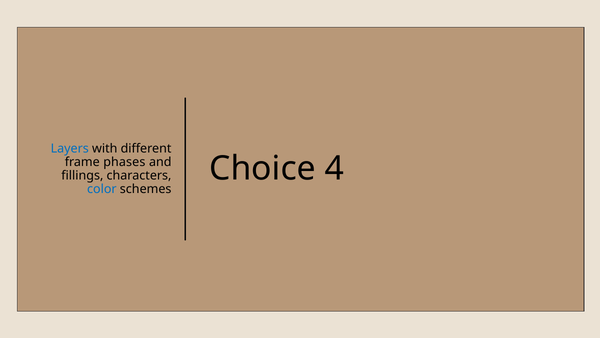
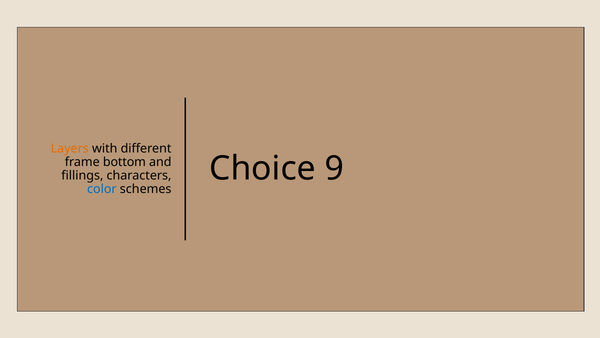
Layers colour: blue -> orange (70, 148)
phases: phases -> bottom (124, 162)
4: 4 -> 9 (334, 169)
